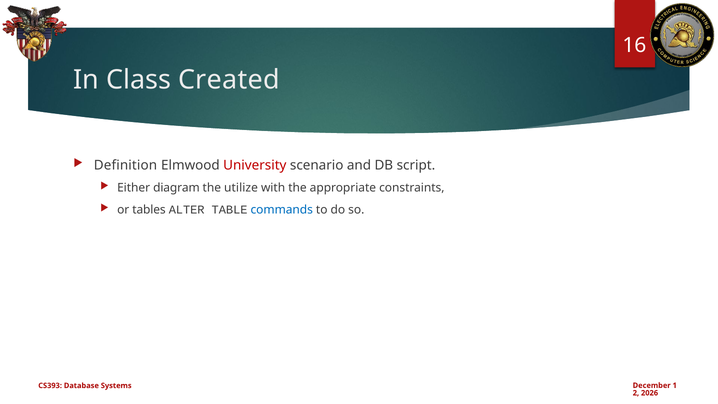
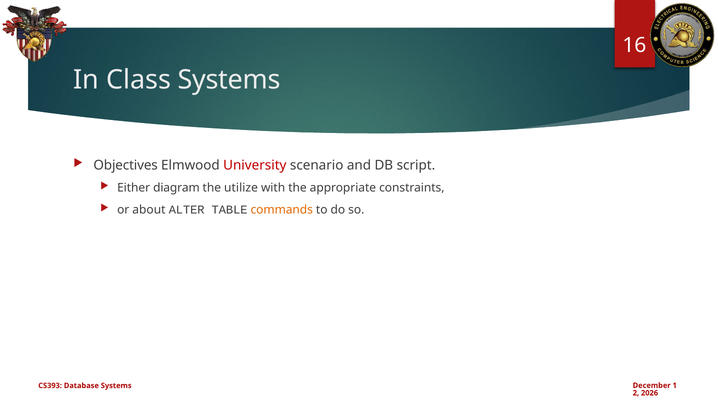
Class Created: Created -> Systems (229, 80)
Definition: Definition -> Objectives (126, 165)
tables: tables -> about (149, 210)
commands colour: blue -> orange (282, 210)
